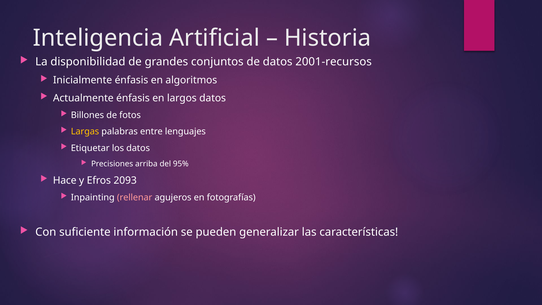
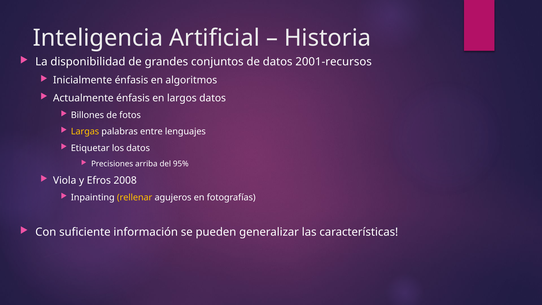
Hace: Hace -> Viola (65, 180)
2093: 2093 -> 2008 (125, 180)
rellenar colour: pink -> yellow (135, 197)
